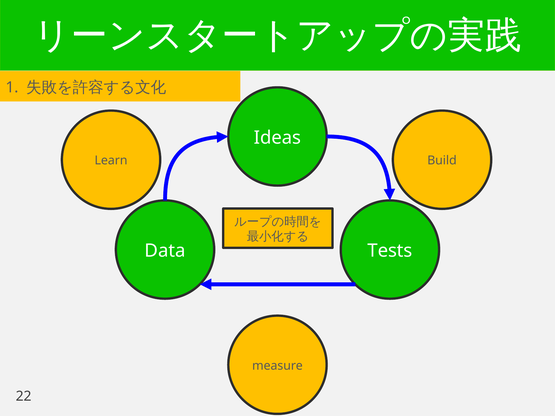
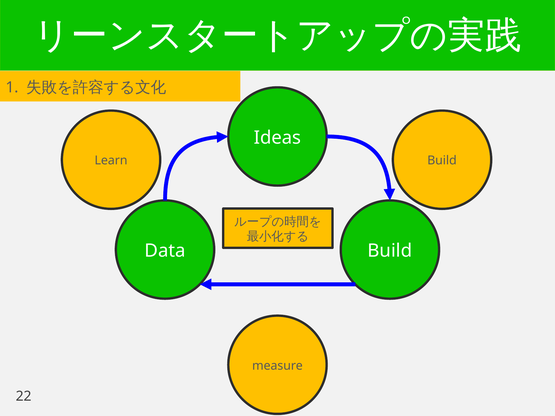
Tests: Tests -> Build (390, 251)
